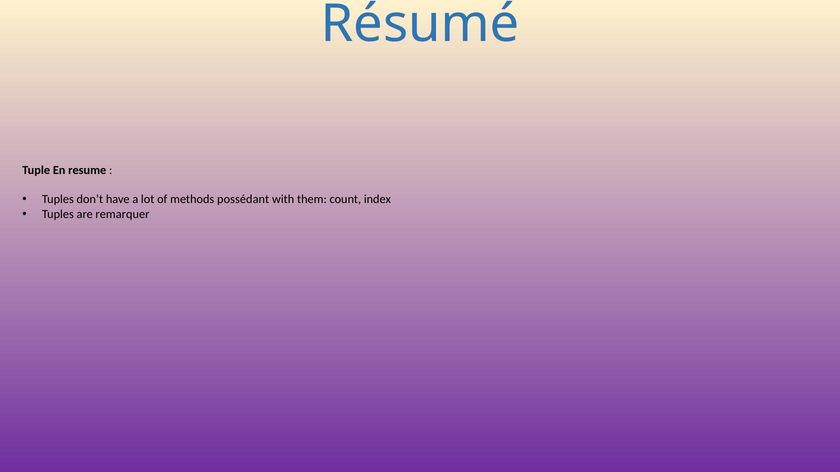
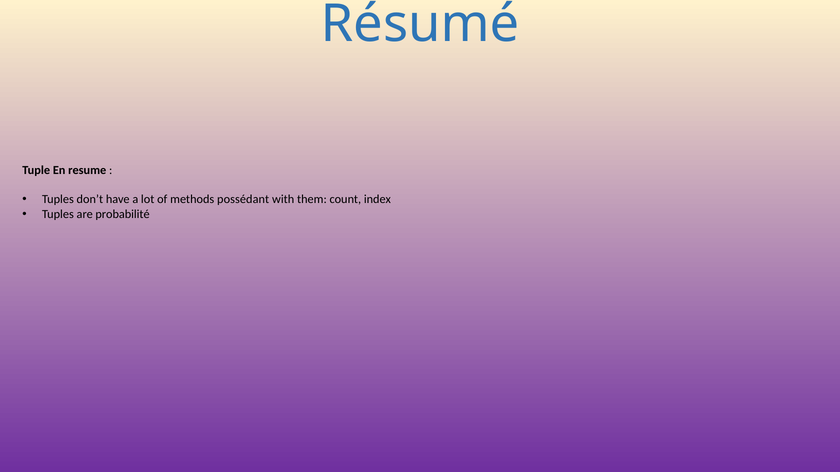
remarquer: remarquer -> probabilité (123, 214)
